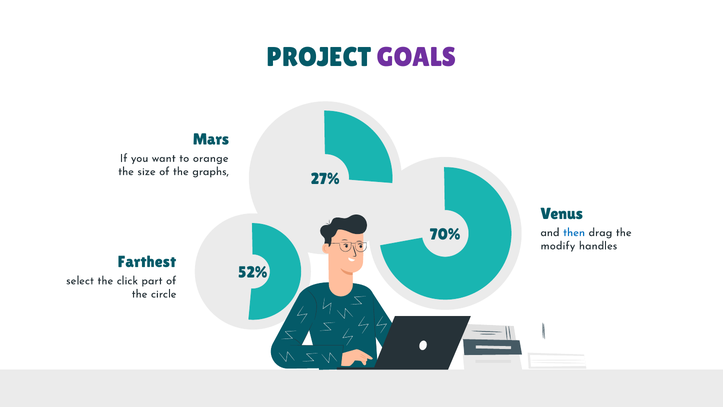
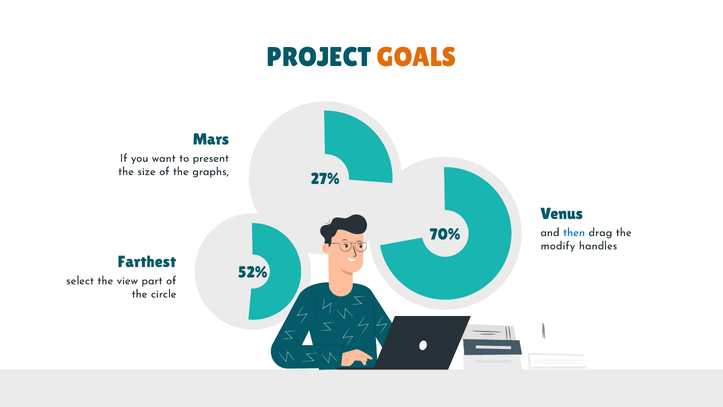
GOALS colour: purple -> orange (417, 57)
orange: orange -> present (211, 158)
click: click -> view (127, 280)
